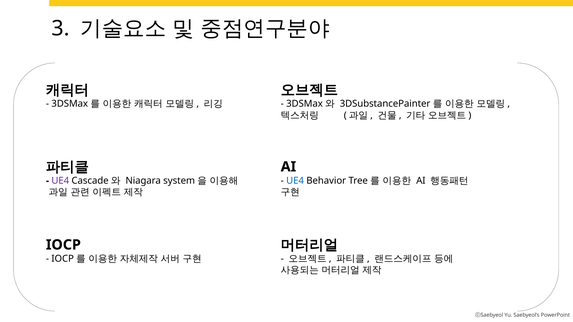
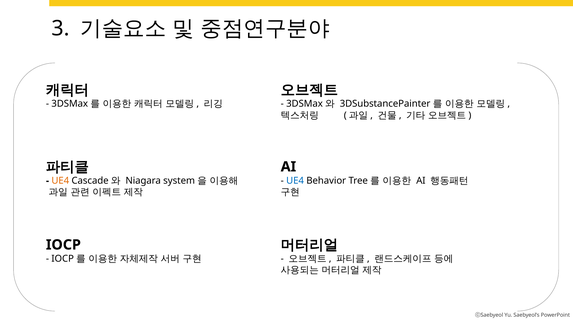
UE4 colour: purple -> orange (60, 181)
